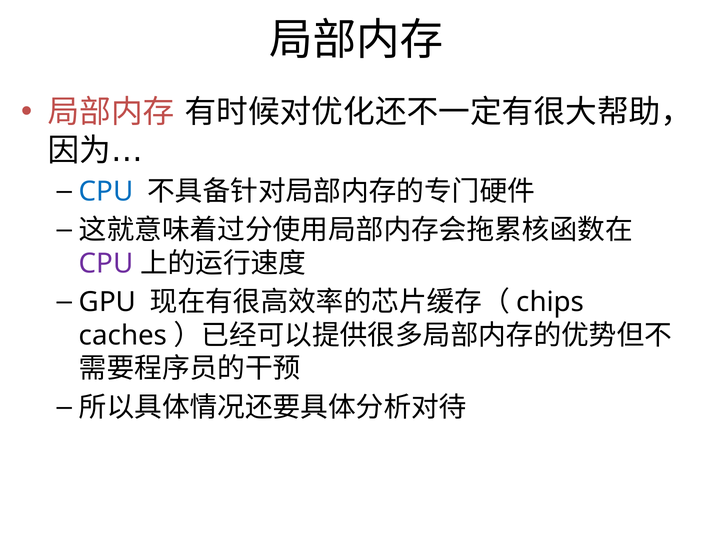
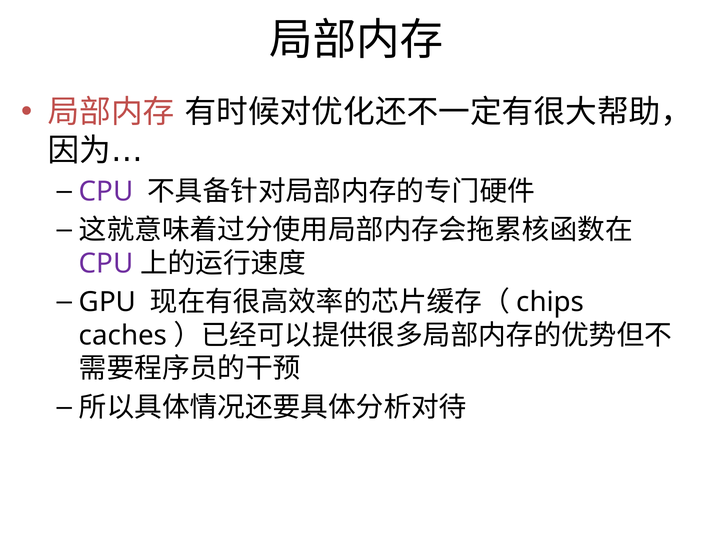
CPU colour: blue -> purple (106, 191)
